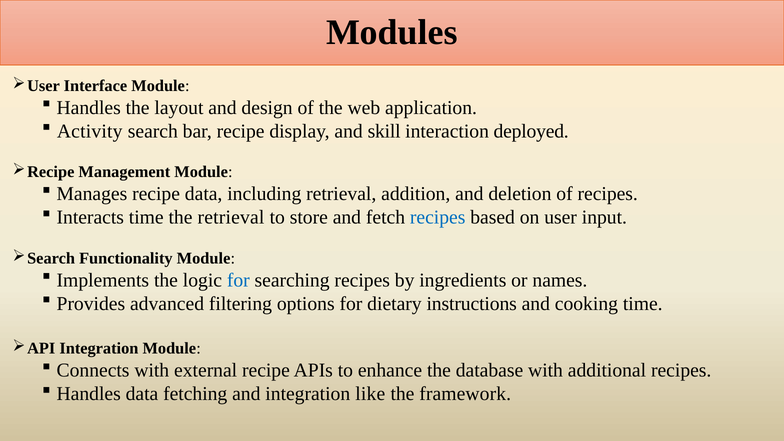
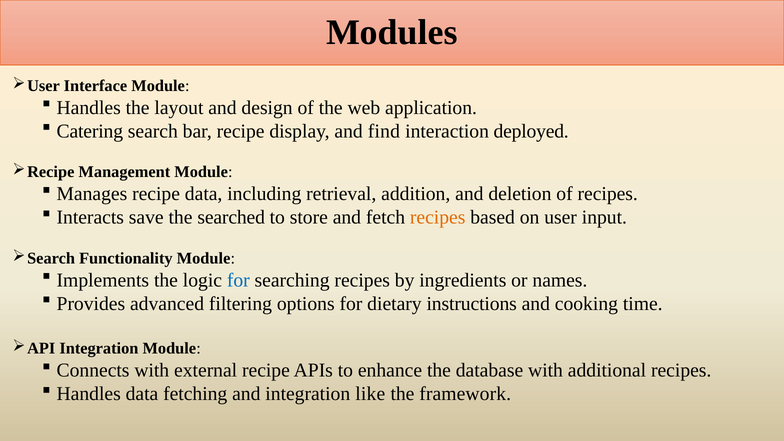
Activity: Activity -> Catering (90, 131)
skill: skill -> find (384, 131)
Interacts time: time -> save (146, 217)
the retrieval: retrieval -> searched (231, 217)
recipes colour: blue -> orange (438, 217)
